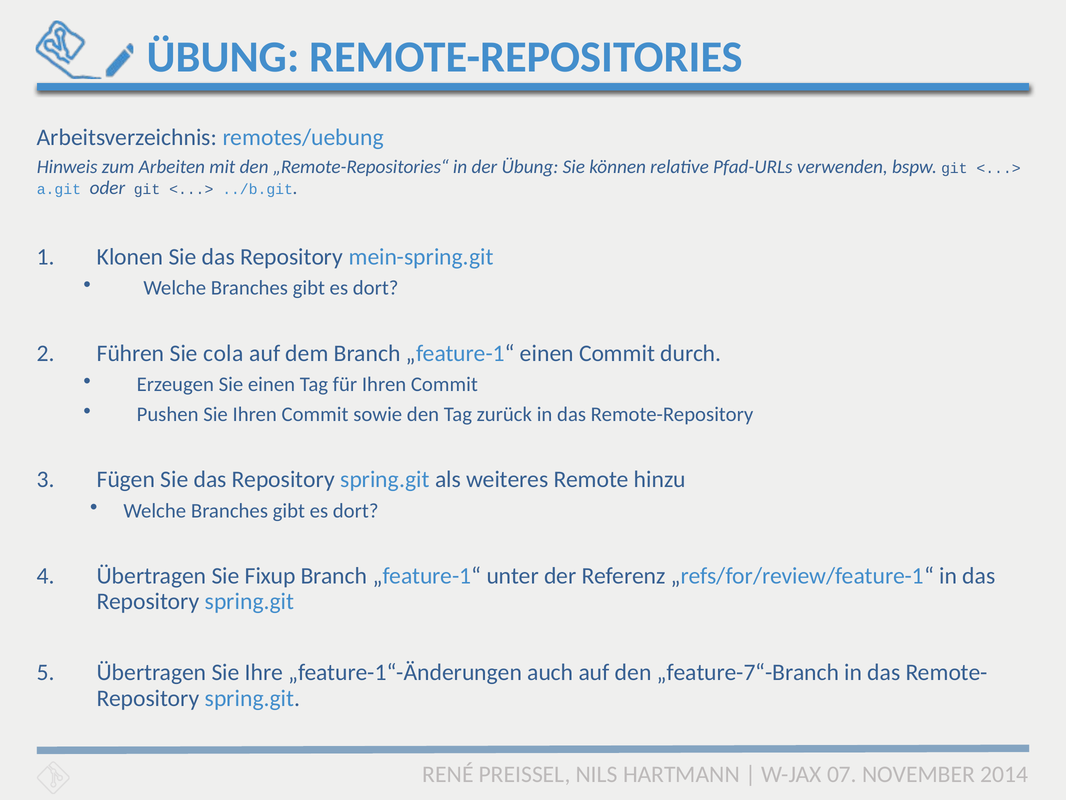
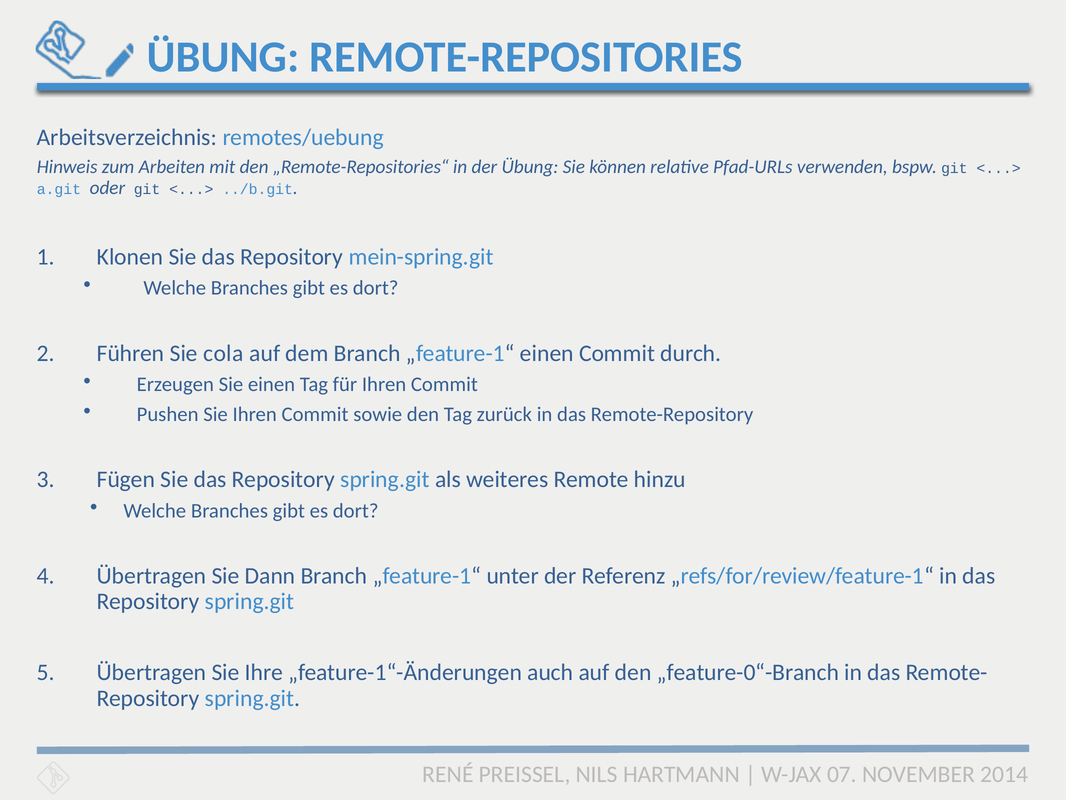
Fixup: Fixup -> Dann (270, 576)
„feature-7“-Branch: „feature-7“-Branch -> „feature-0“-Branch (748, 672)
